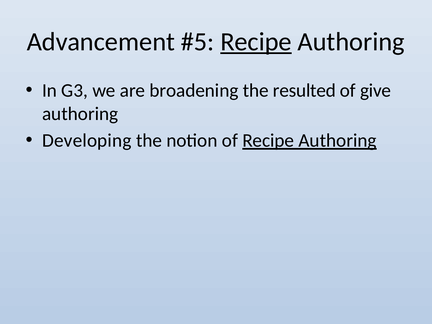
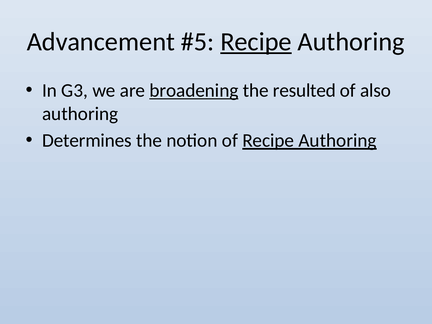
broadening underline: none -> present (194, 91)
give: give -> also (376, 91)
Developing: Developing -> Determines (87, 141)
